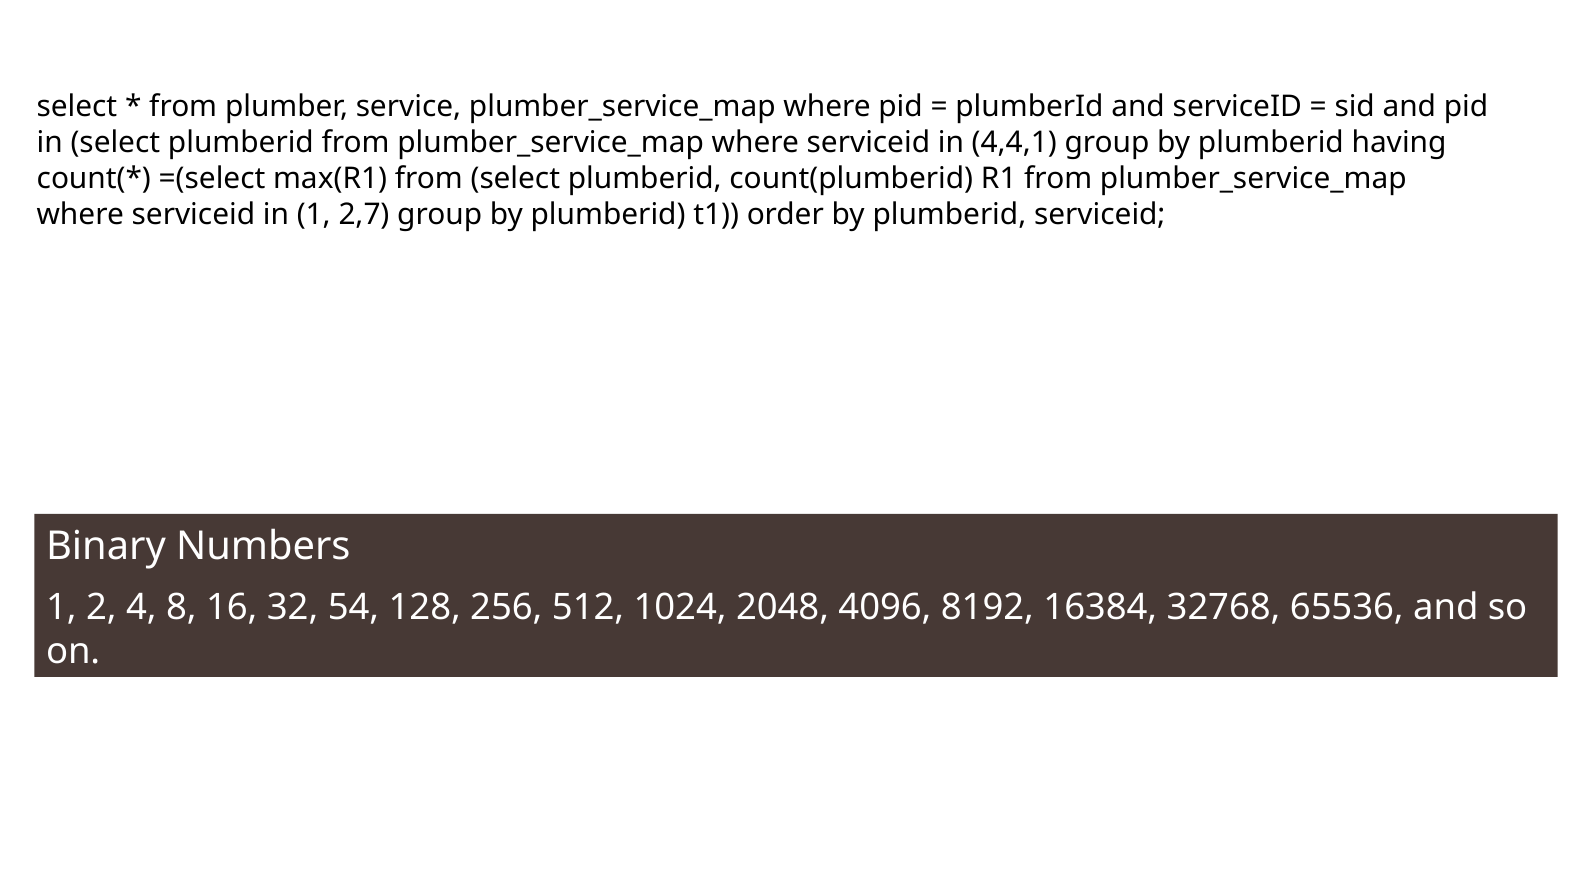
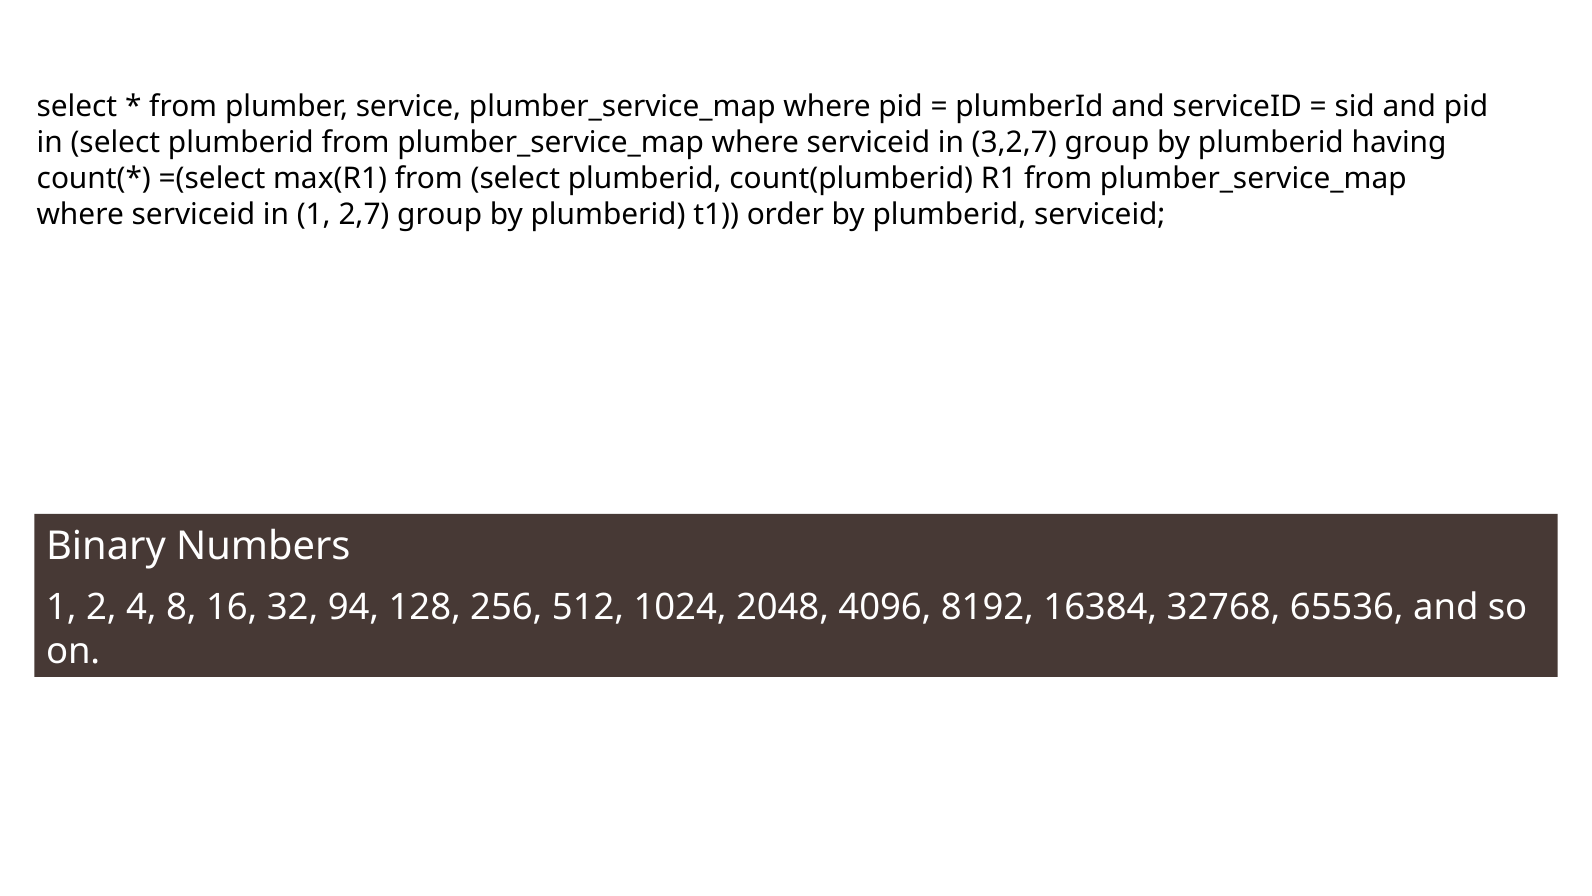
4,4,1: 4,4,1 -> 3,2,7 (1014, 143)
54: 54 -> 94 (354, 607)
